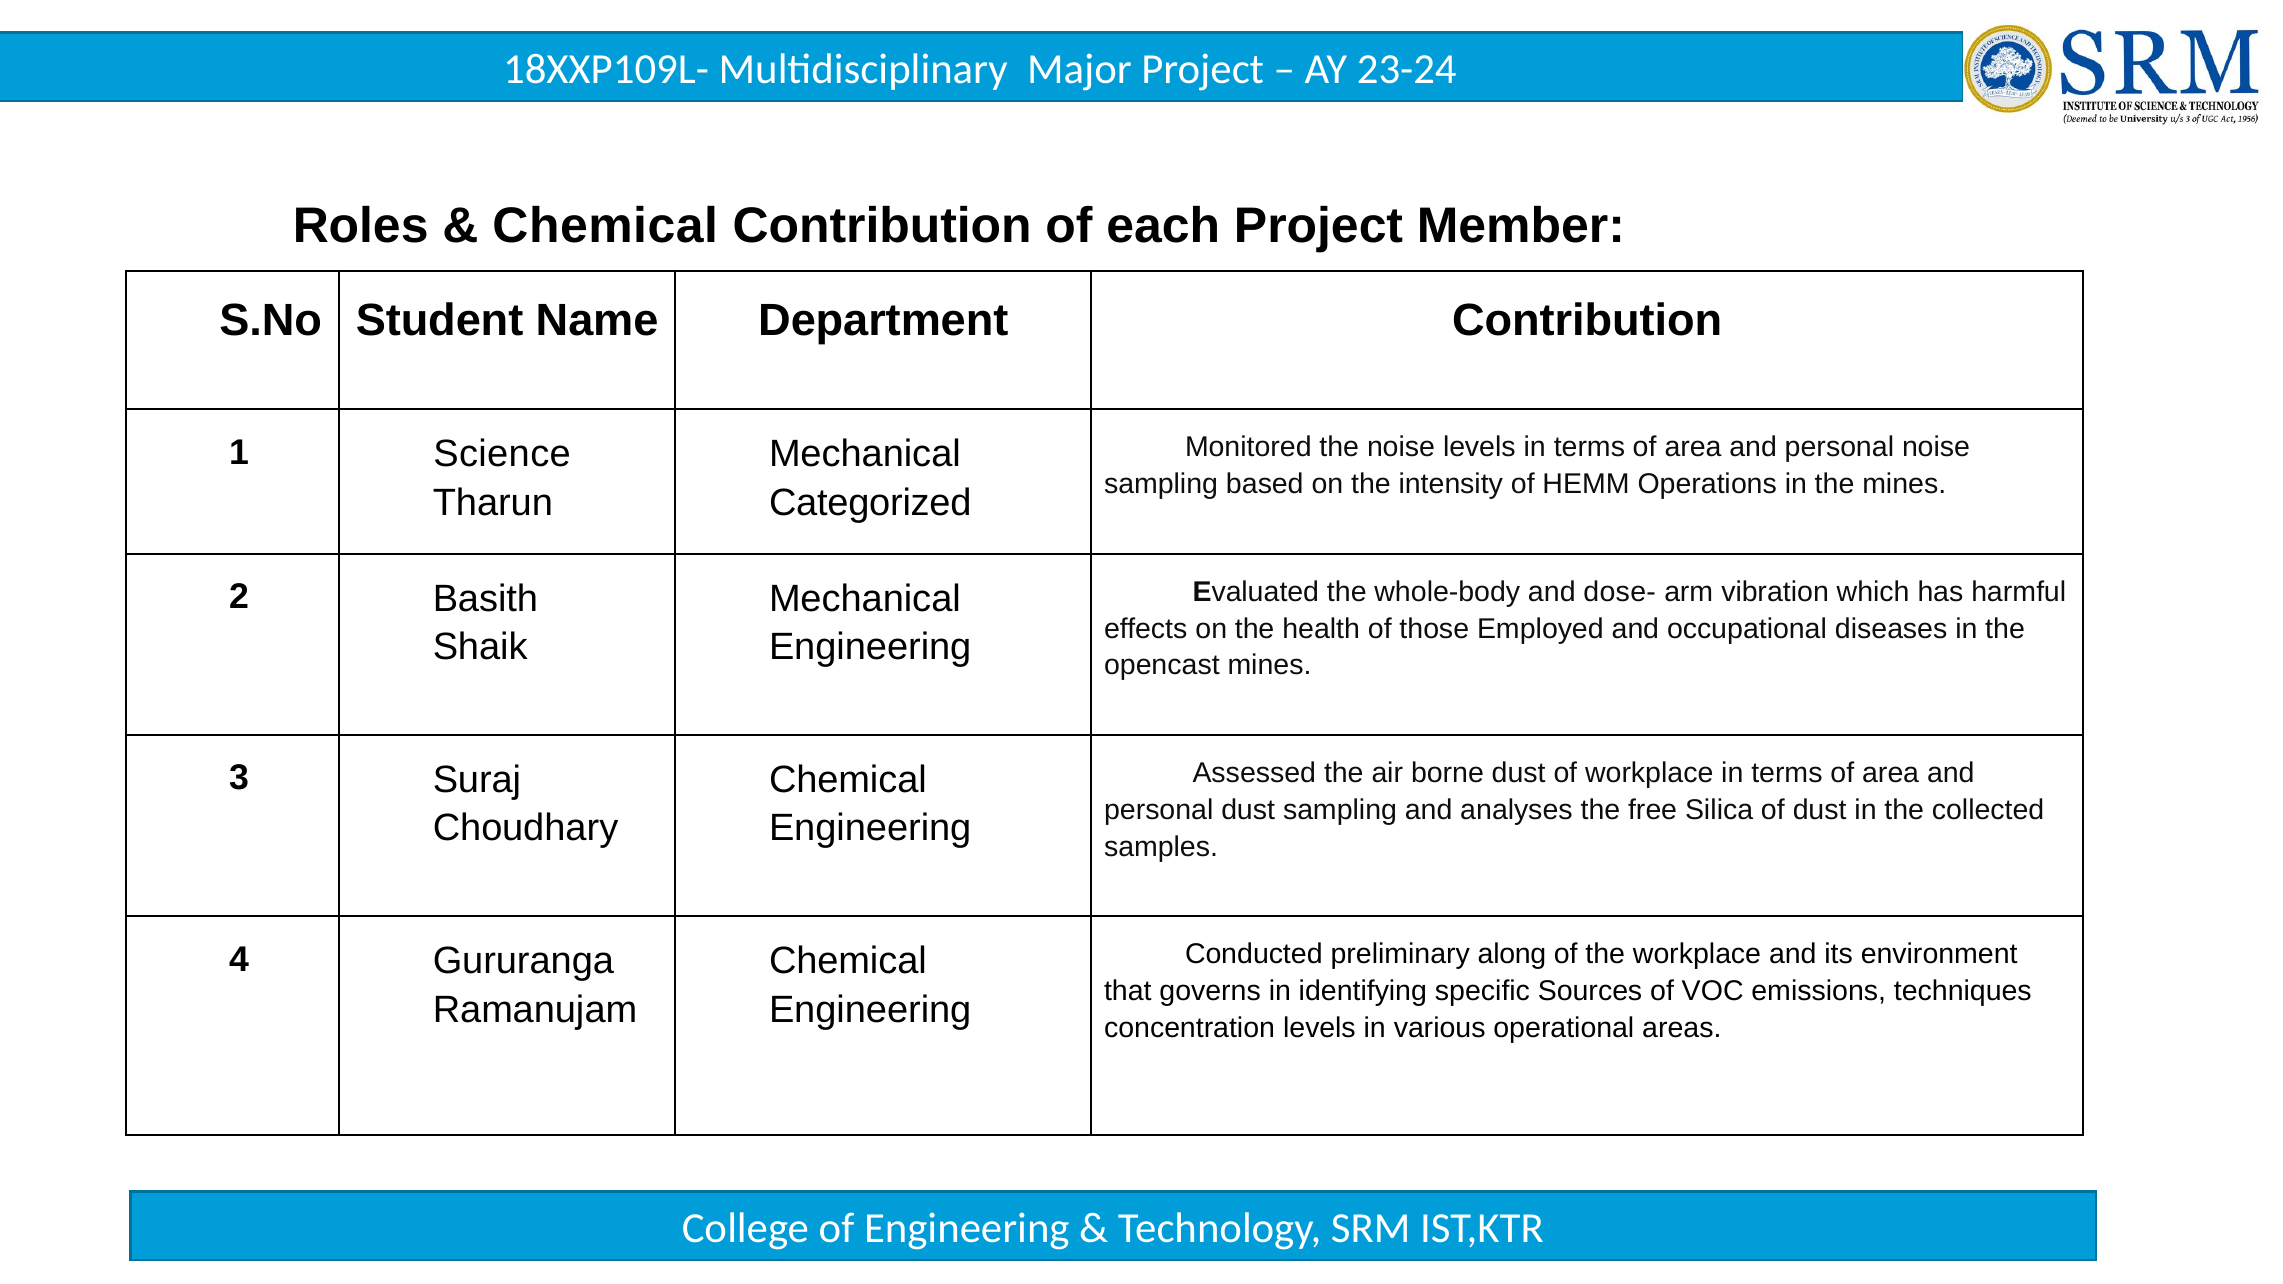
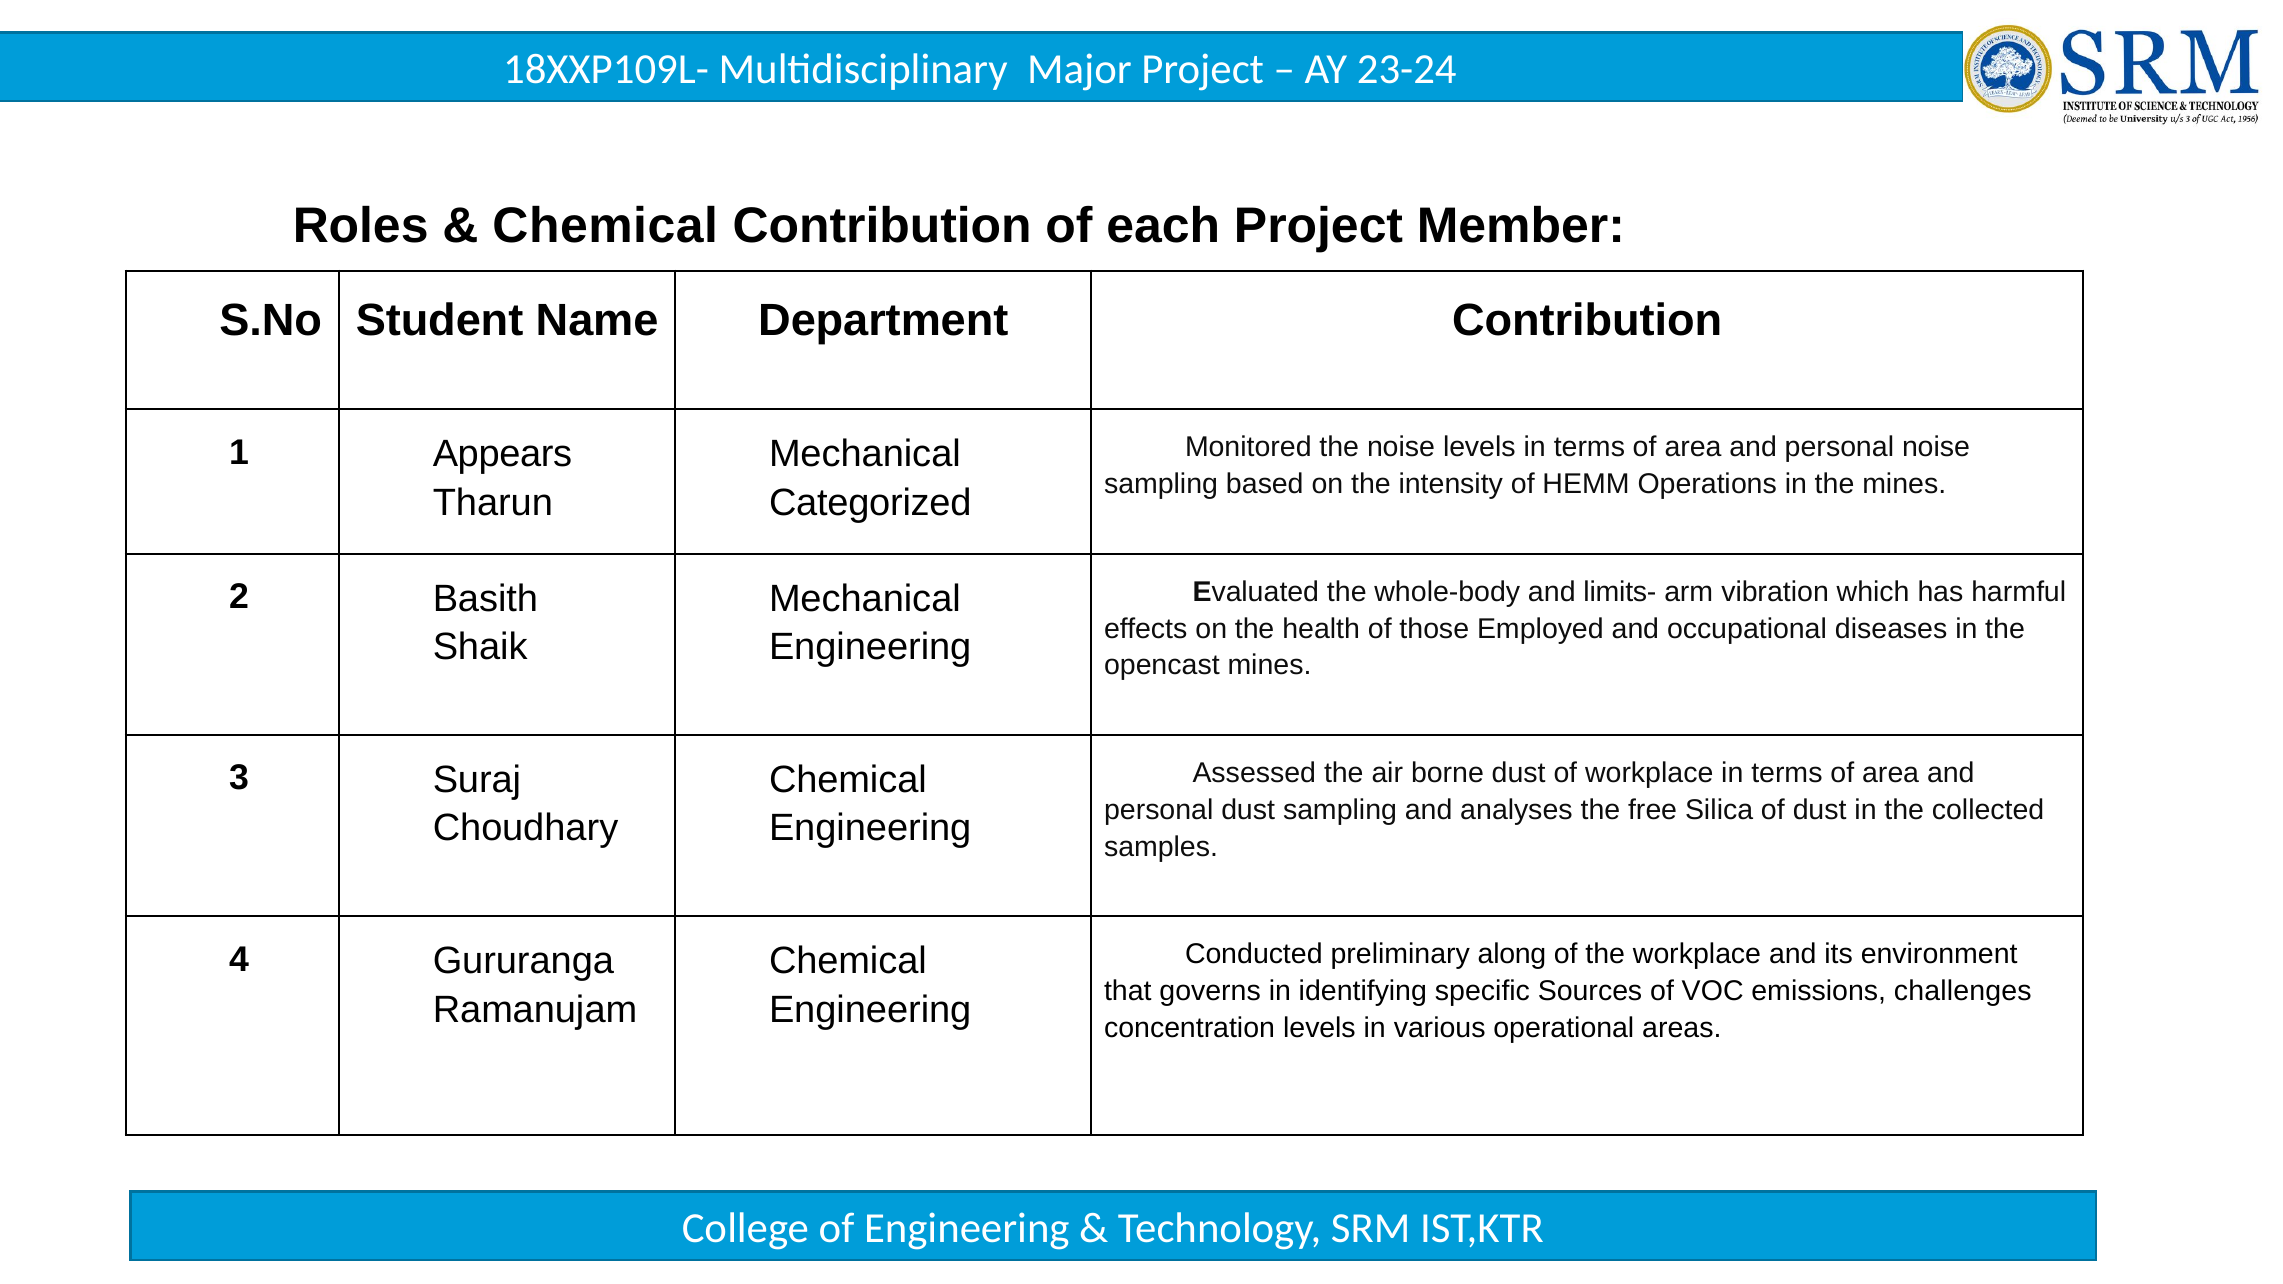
Science: Science -> Appears (502, 454)
dose-: dose- -> limits- (1620, 592)
techniques: techniques -> challenges (1963, 991)
